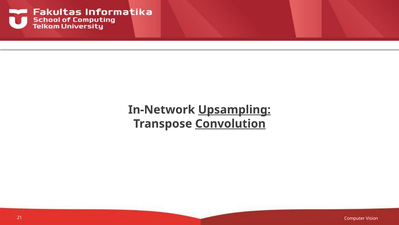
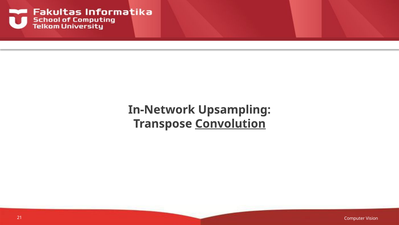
Upsampling underline: present -> none (234, 109)
